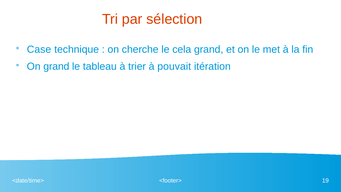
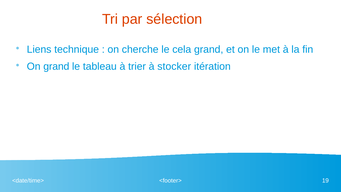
Case: Case -> Liens (39, 50)
pouvait: pouvait -> stocker (174, 66)
